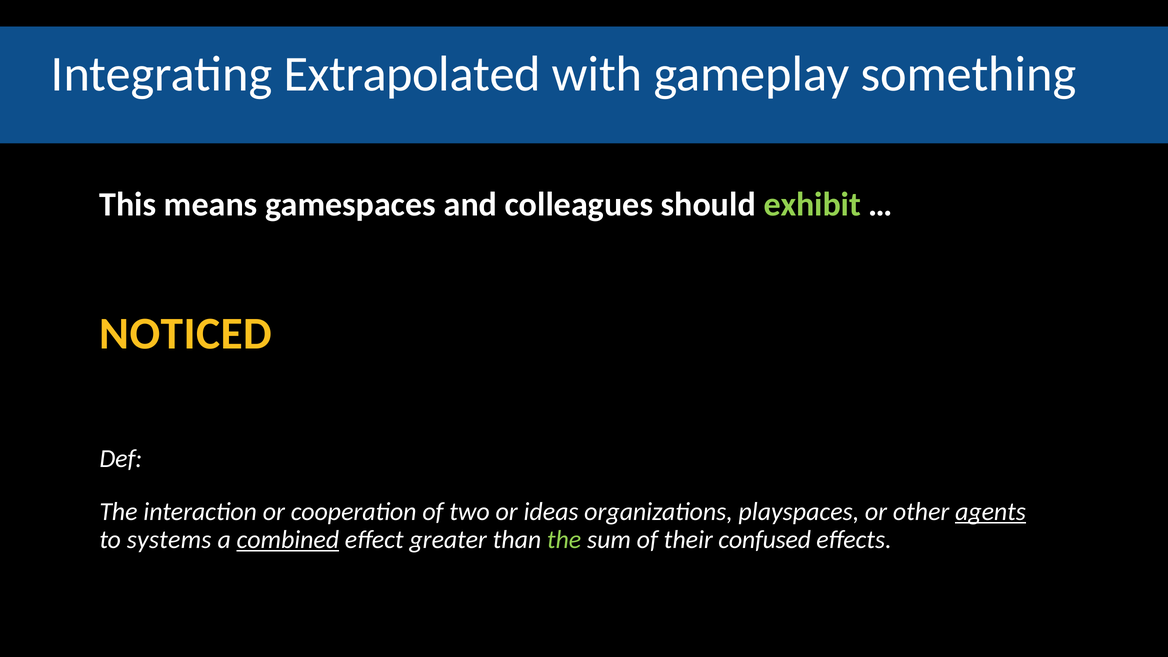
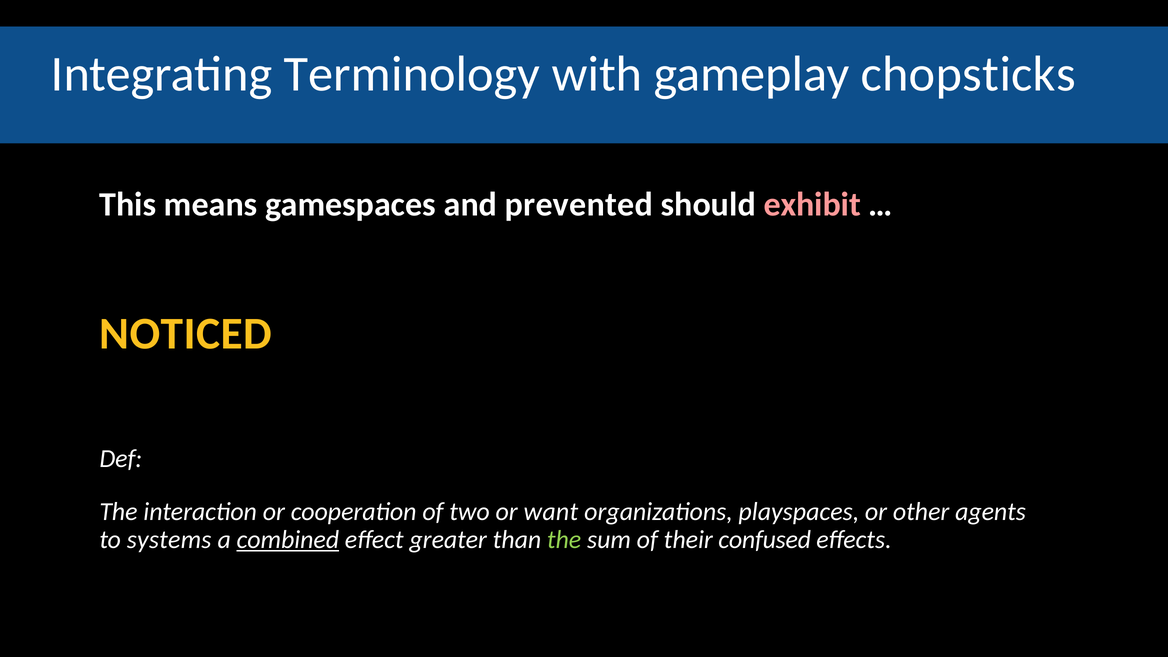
Extrapolated: Extrapolated -> Terminology (412, 74)
something: something -> chopsticks (968, 74)
colleagues: colleagues -> prevented (579, 204)
exhibit colour: light green -> pink (812, 204)
ideas: ideas -> want (551, 512)
agents underline: present -> none (991, 512)
